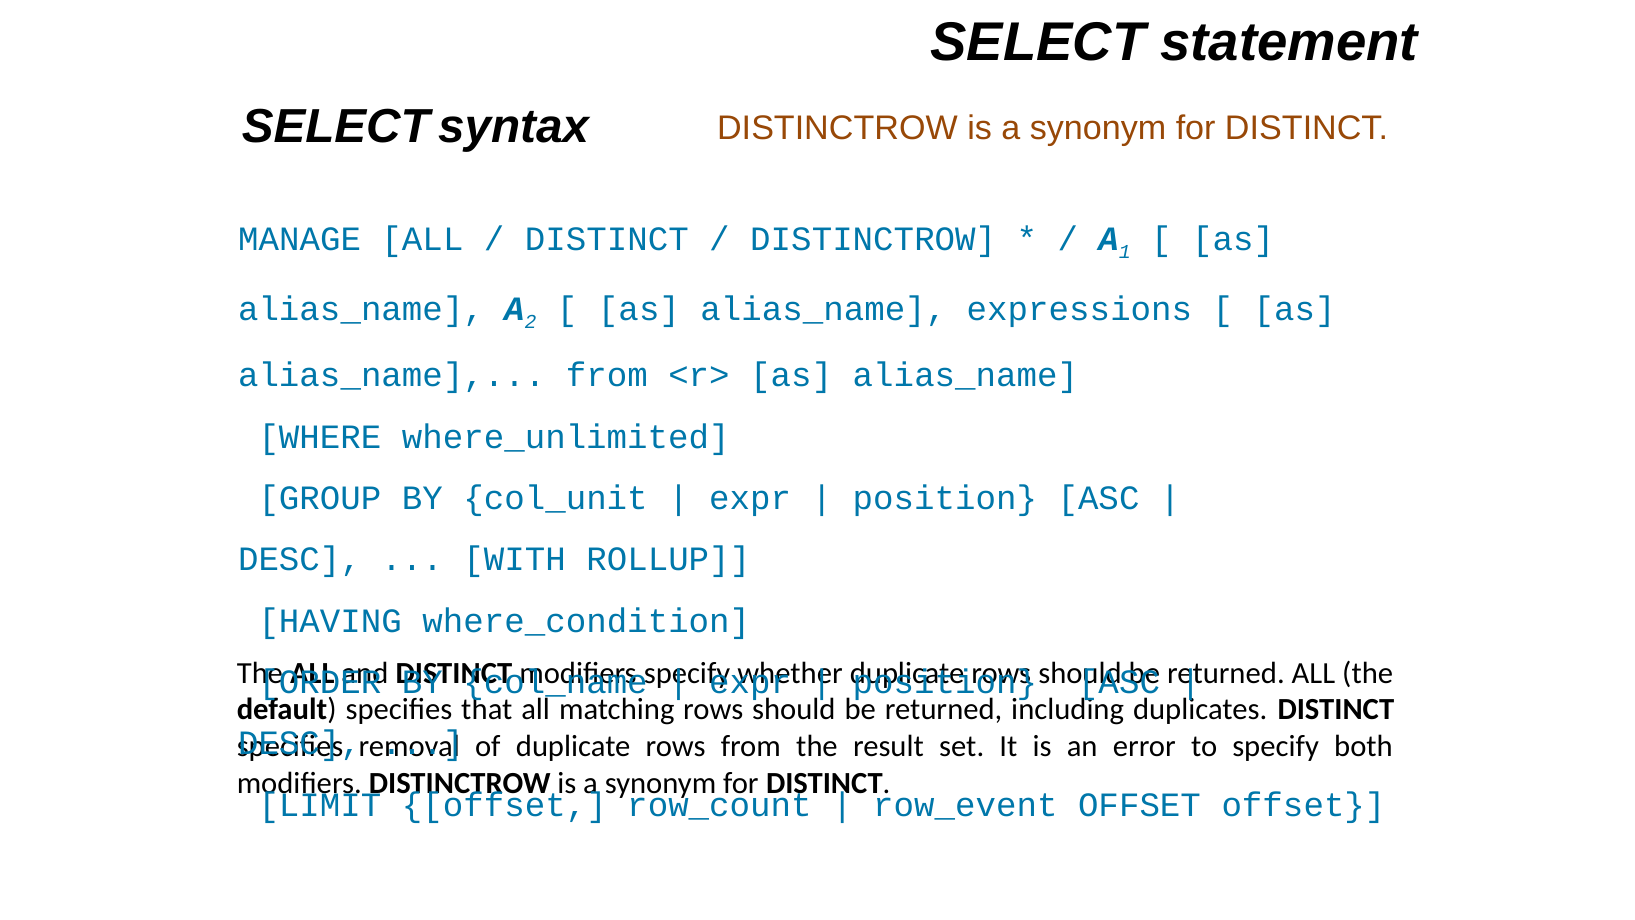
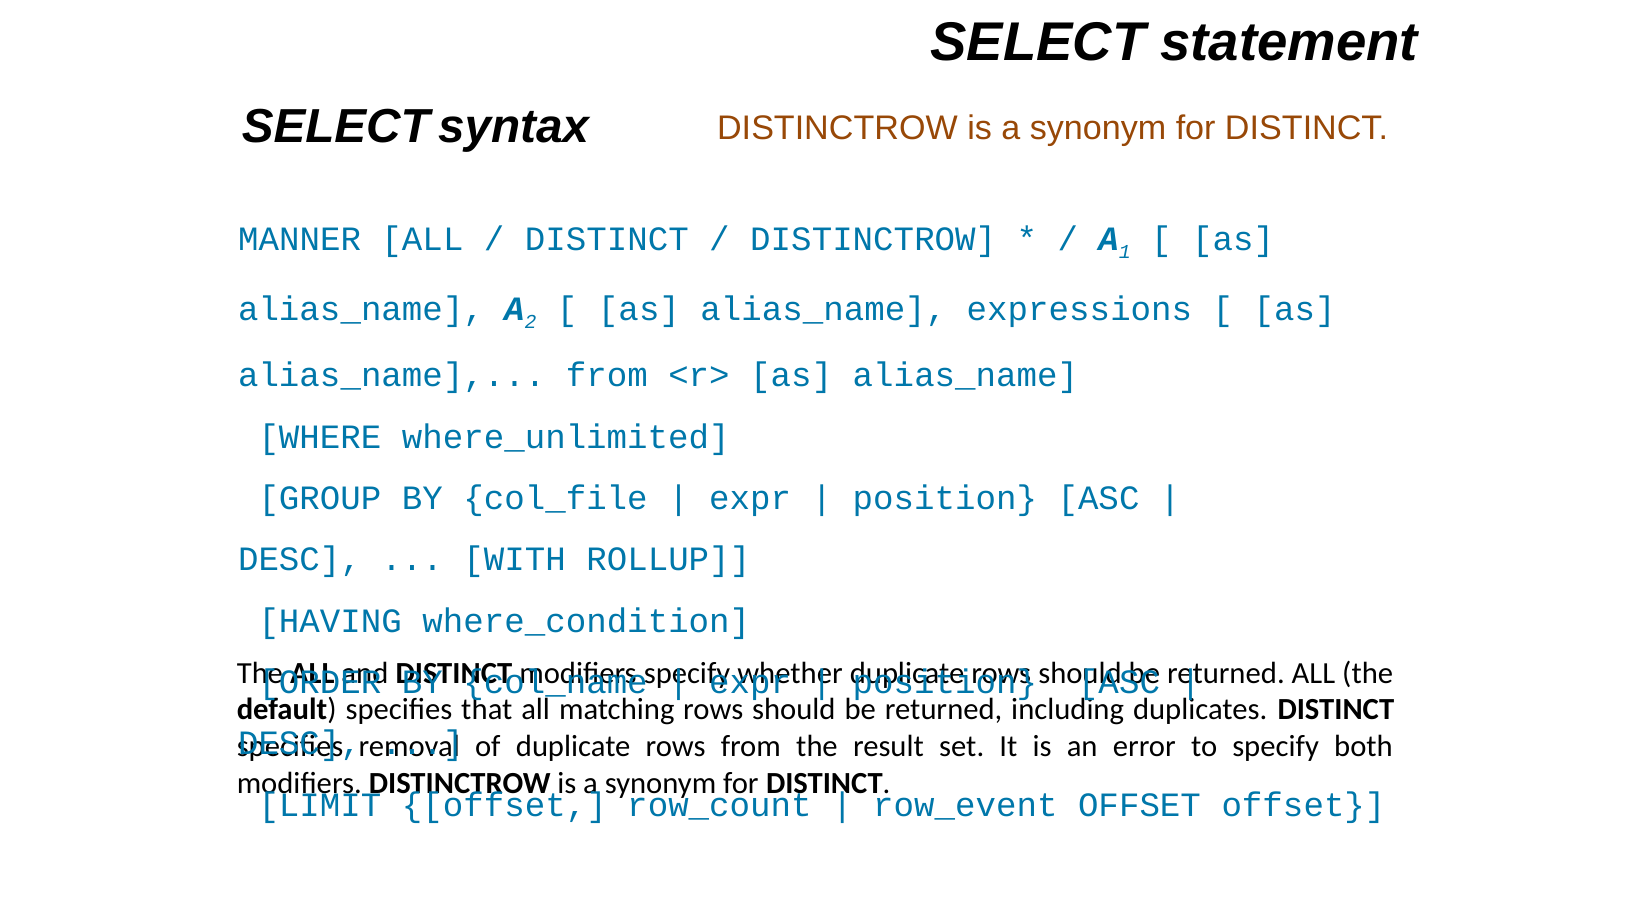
MANAGE: MANAGE -> MANNER (300, 239)
col_unit: col_unit -> col_file (556, 498)
